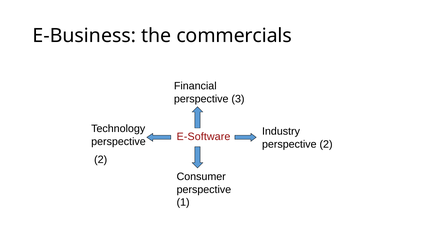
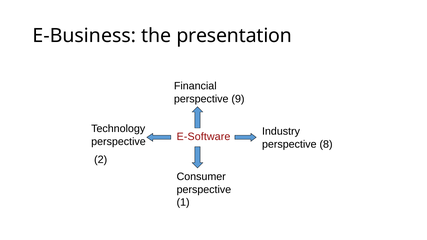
commercials: commercials -> presentation (234, 36)
3: 3 -> 9 (238, 99)
2: 2 -> 8 (326, 144)
